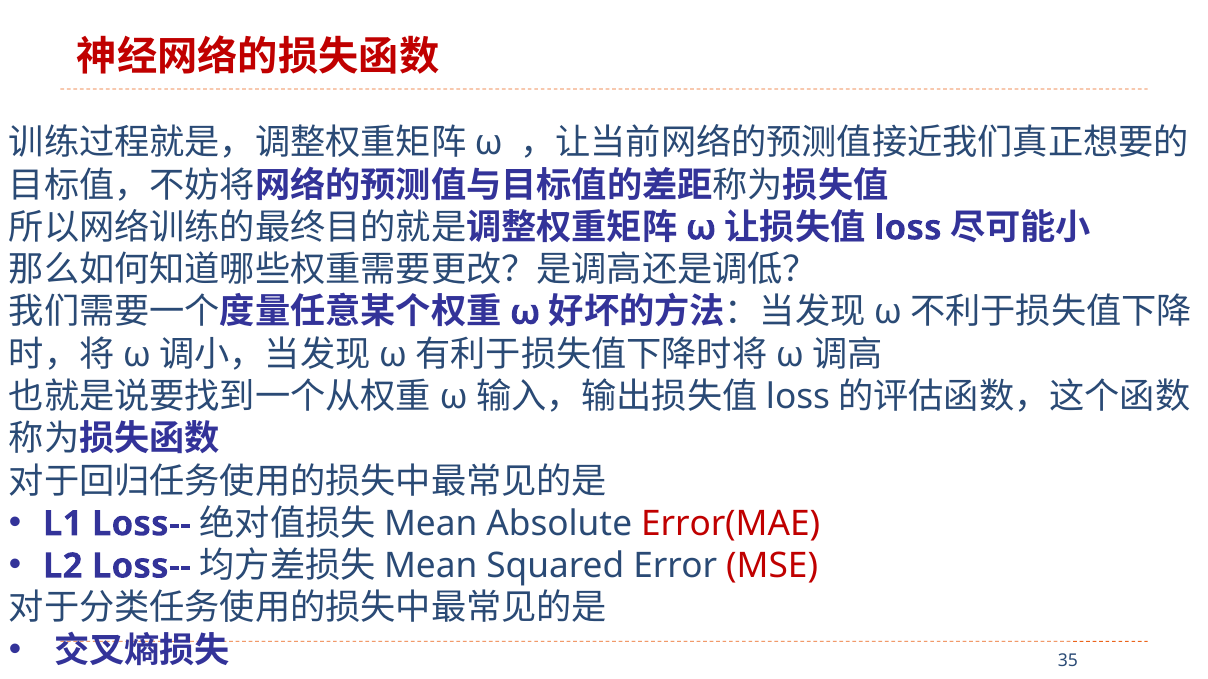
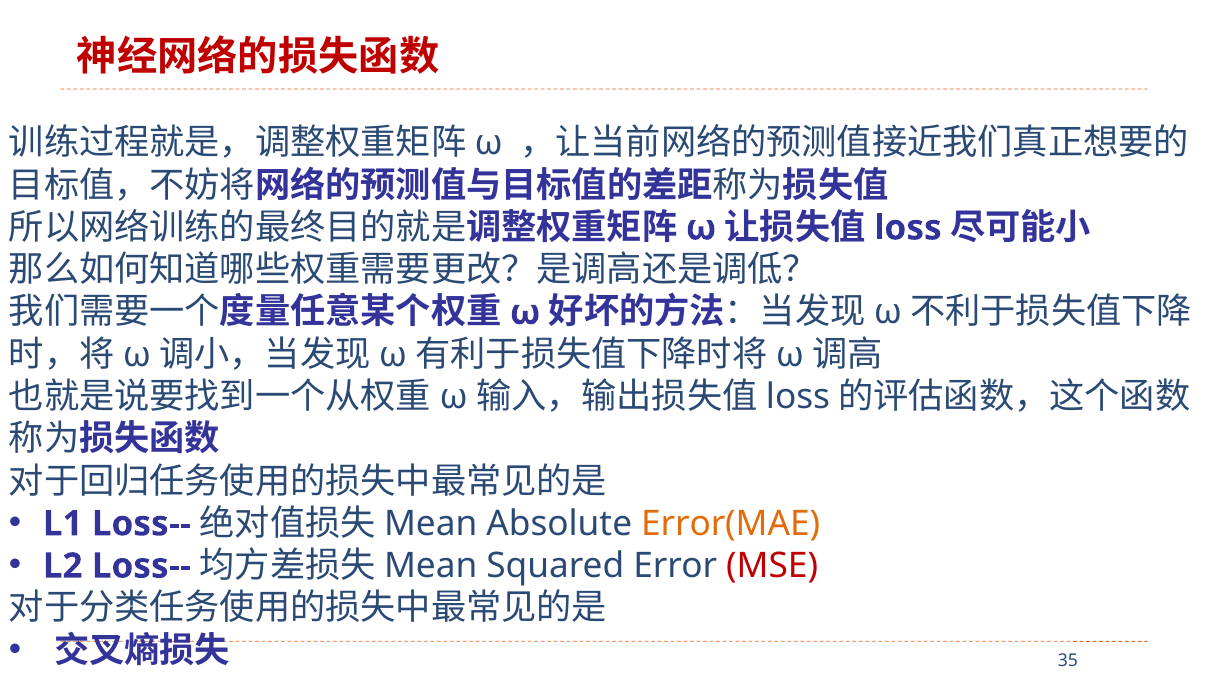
Error(MAE colour: red -> orange (731, 524)
